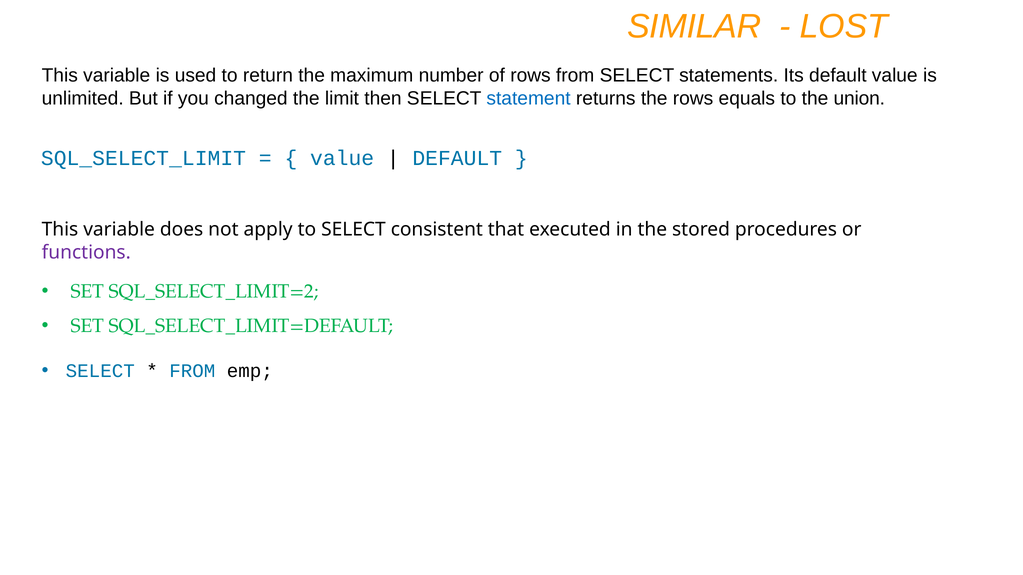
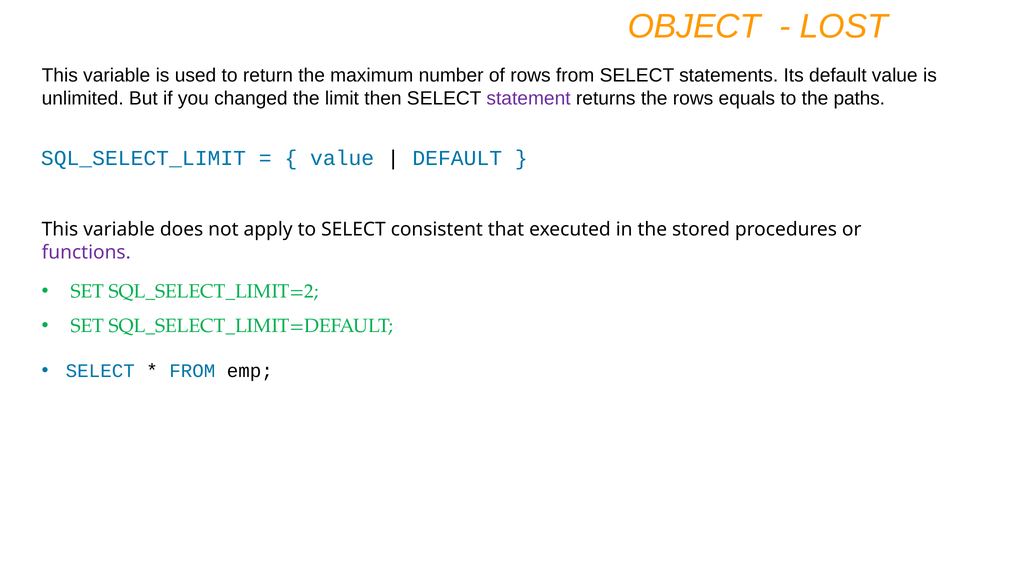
SIMILAR: SIMILAR -> OBJECT (694, 27)
statement colour: blue -> purple (529, 99)
union: union -> paths (859, 99)
